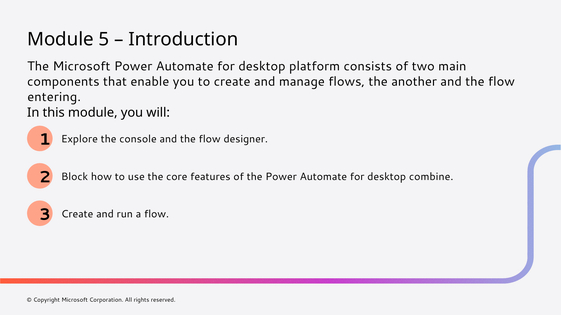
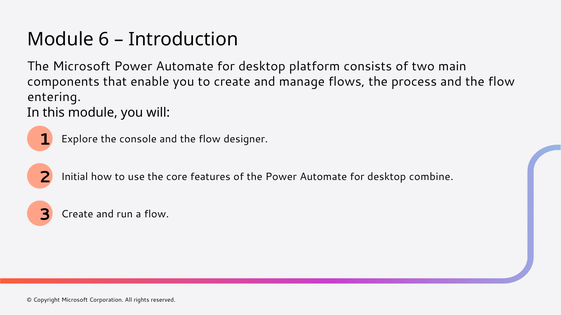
5: 5 -> 6 (104, 39)
another: another -> process (414, 82)
Block: Block -> Initial (75, 177)
